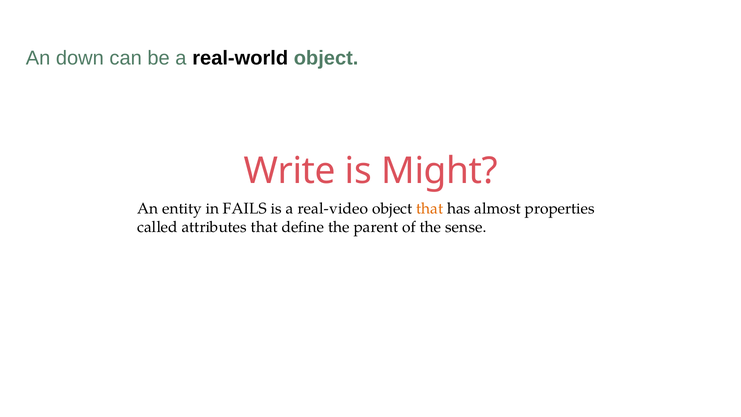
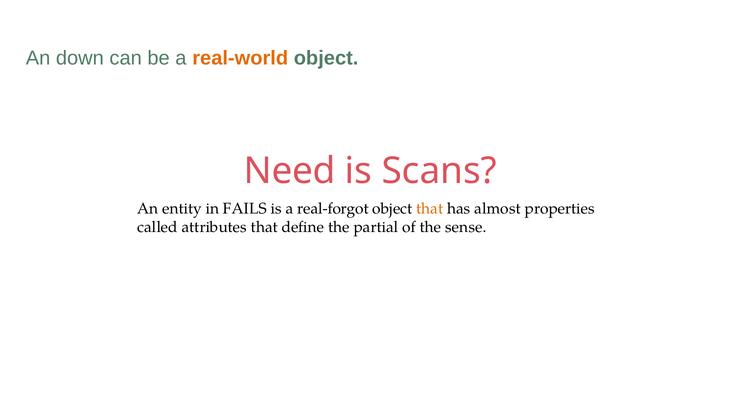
real-world colour: black -> orange (240, 58)
Write: Write -> Need (290, 171)
Might: Might -> Scans (439, 171)
real-video: real-video -> real-forgot (333, 208)
parent: parent -> partial (376, 227)
